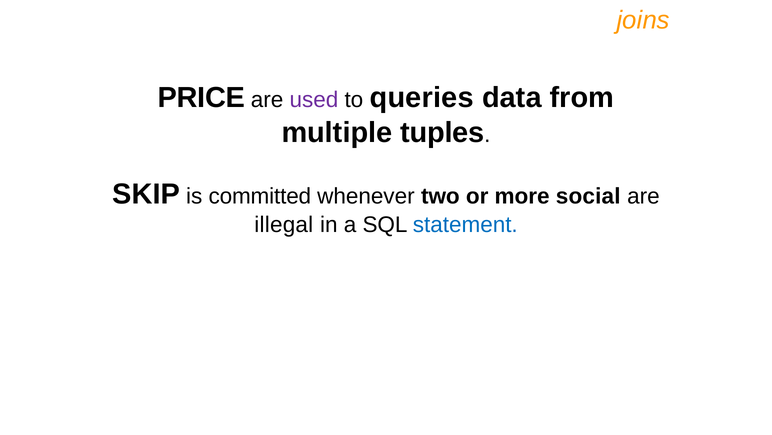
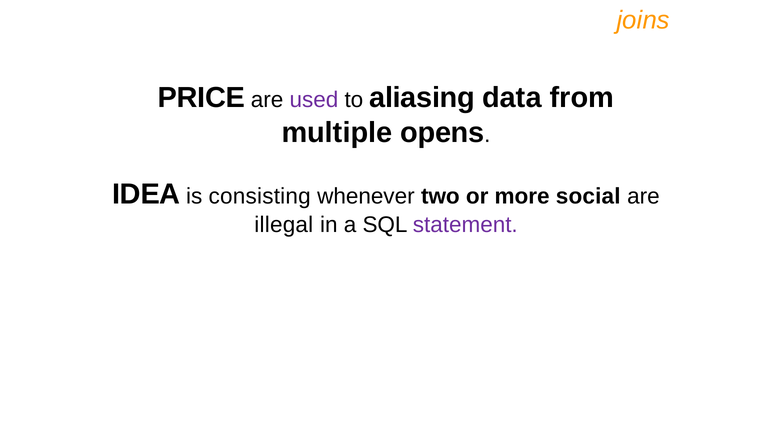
queries: queries -> aliasing (422, 98)
tuples: tuples -> opens (442, 132)
SKIP: SKIP -> IDEA (146, 194)
committed: committed -> consisting (260, 196)
statement colour: blue -> purple (465, 224)
